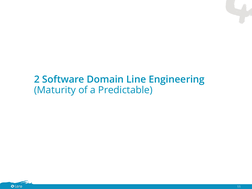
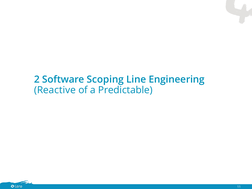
Domain: Domain -> Scoping (105, 80)
Maturity: Maturity -> Reactive (55, 90)
